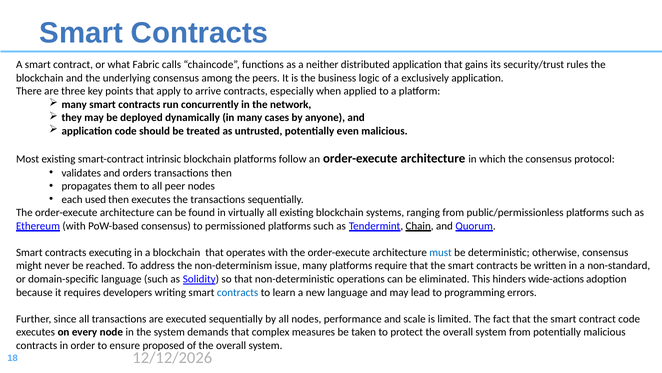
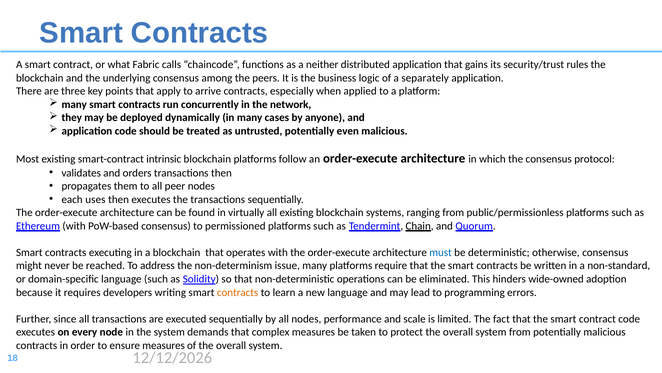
exclusively: exclusively -> separately (425, 78)
used: used -> uses (95, 199)
wide-actions: wide-actions -> wide-owned (556, 279)
contracts colour: blue -> orange (238, 292)
ensure proposed: proposed -> measures (164, 345)
